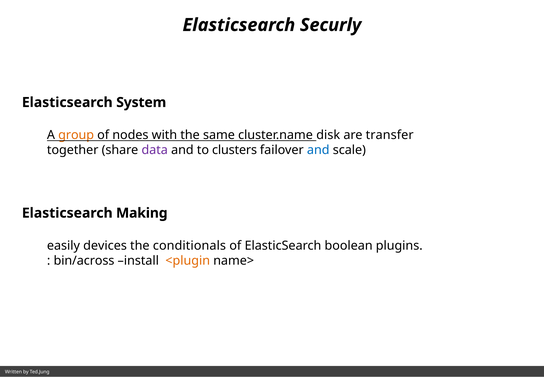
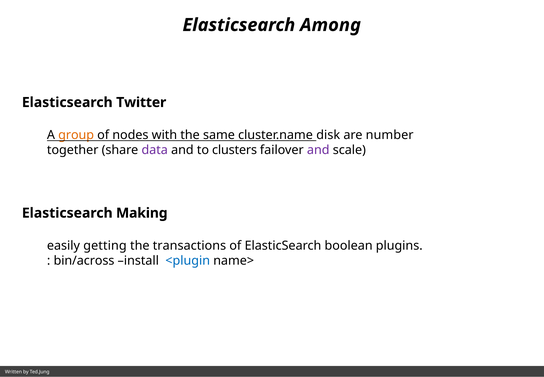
Securly: Securly -> Among (331, 25)
System: System -> Twitter (141, 102)
transfer: transfer -> number (390, 135)
and colour: blue -> purple (318, 150)
devices: devices -> getting (105, 245)
conditionals: conditionals -> transactions (189, 245)
<plugin colour: orange -> blue (188, 260)
